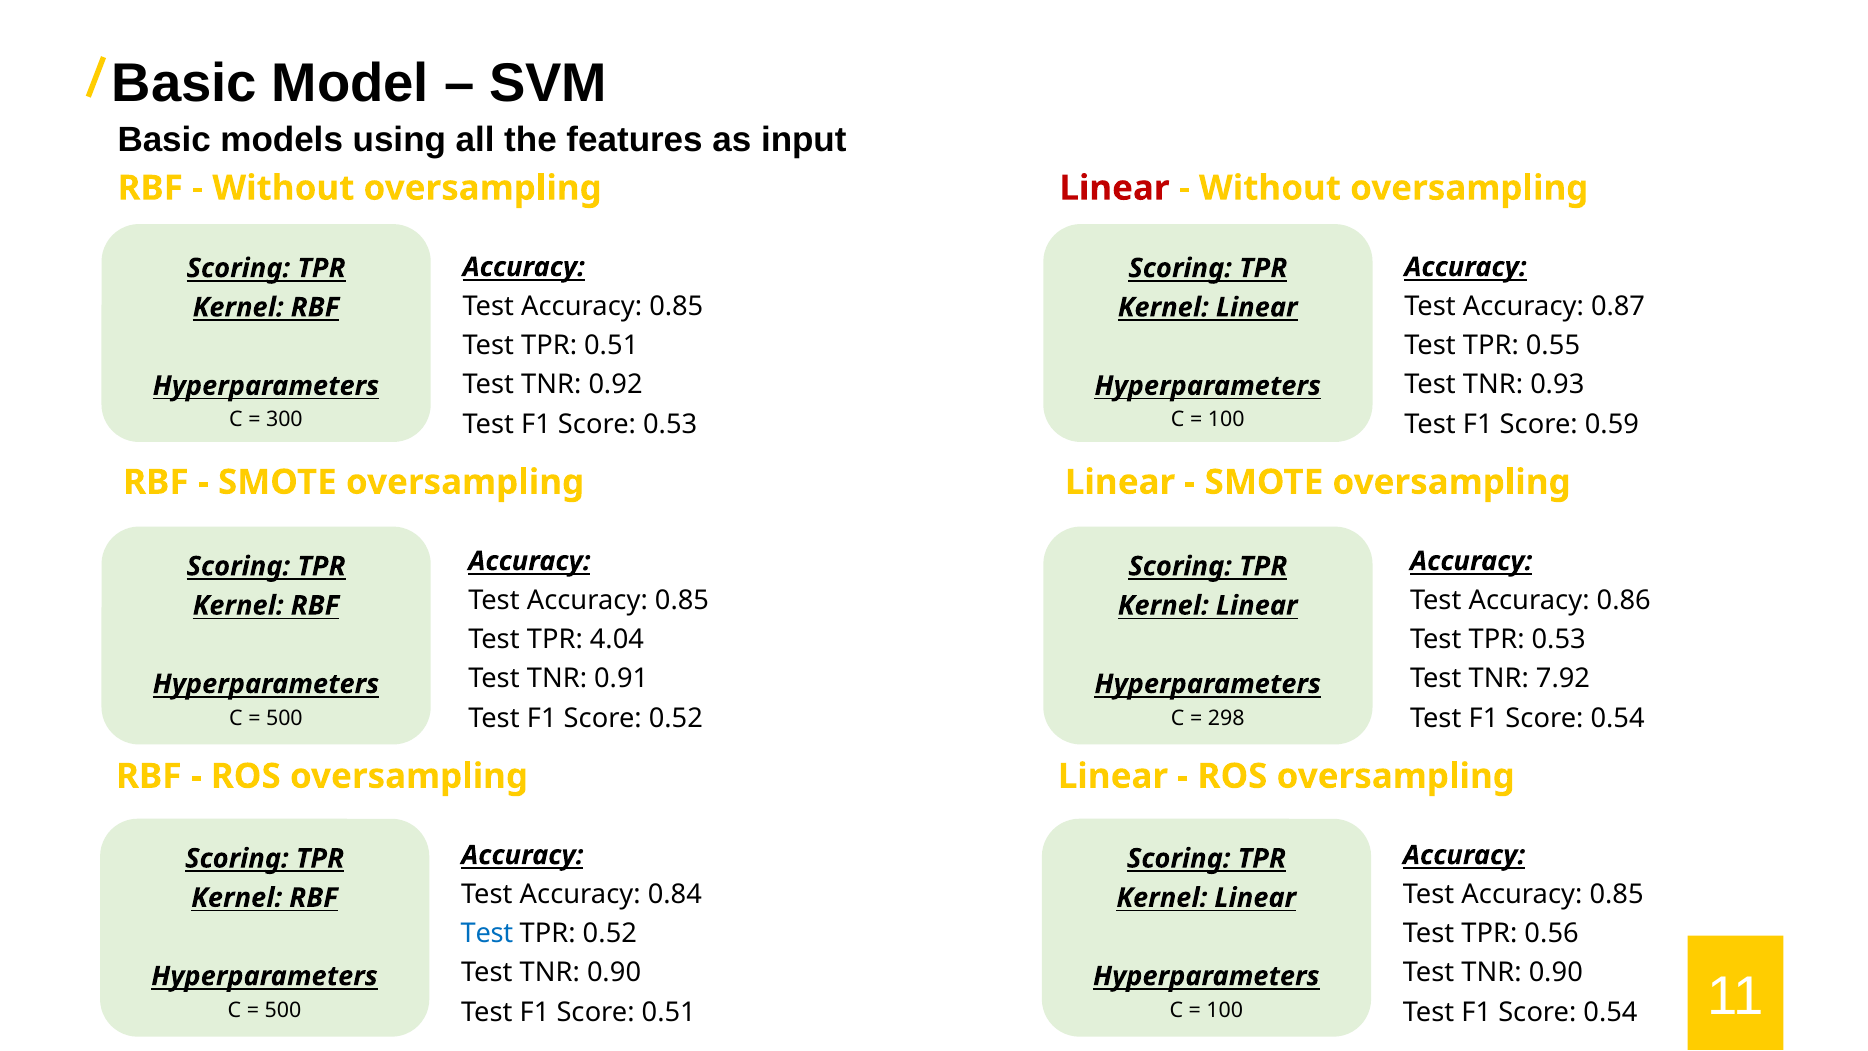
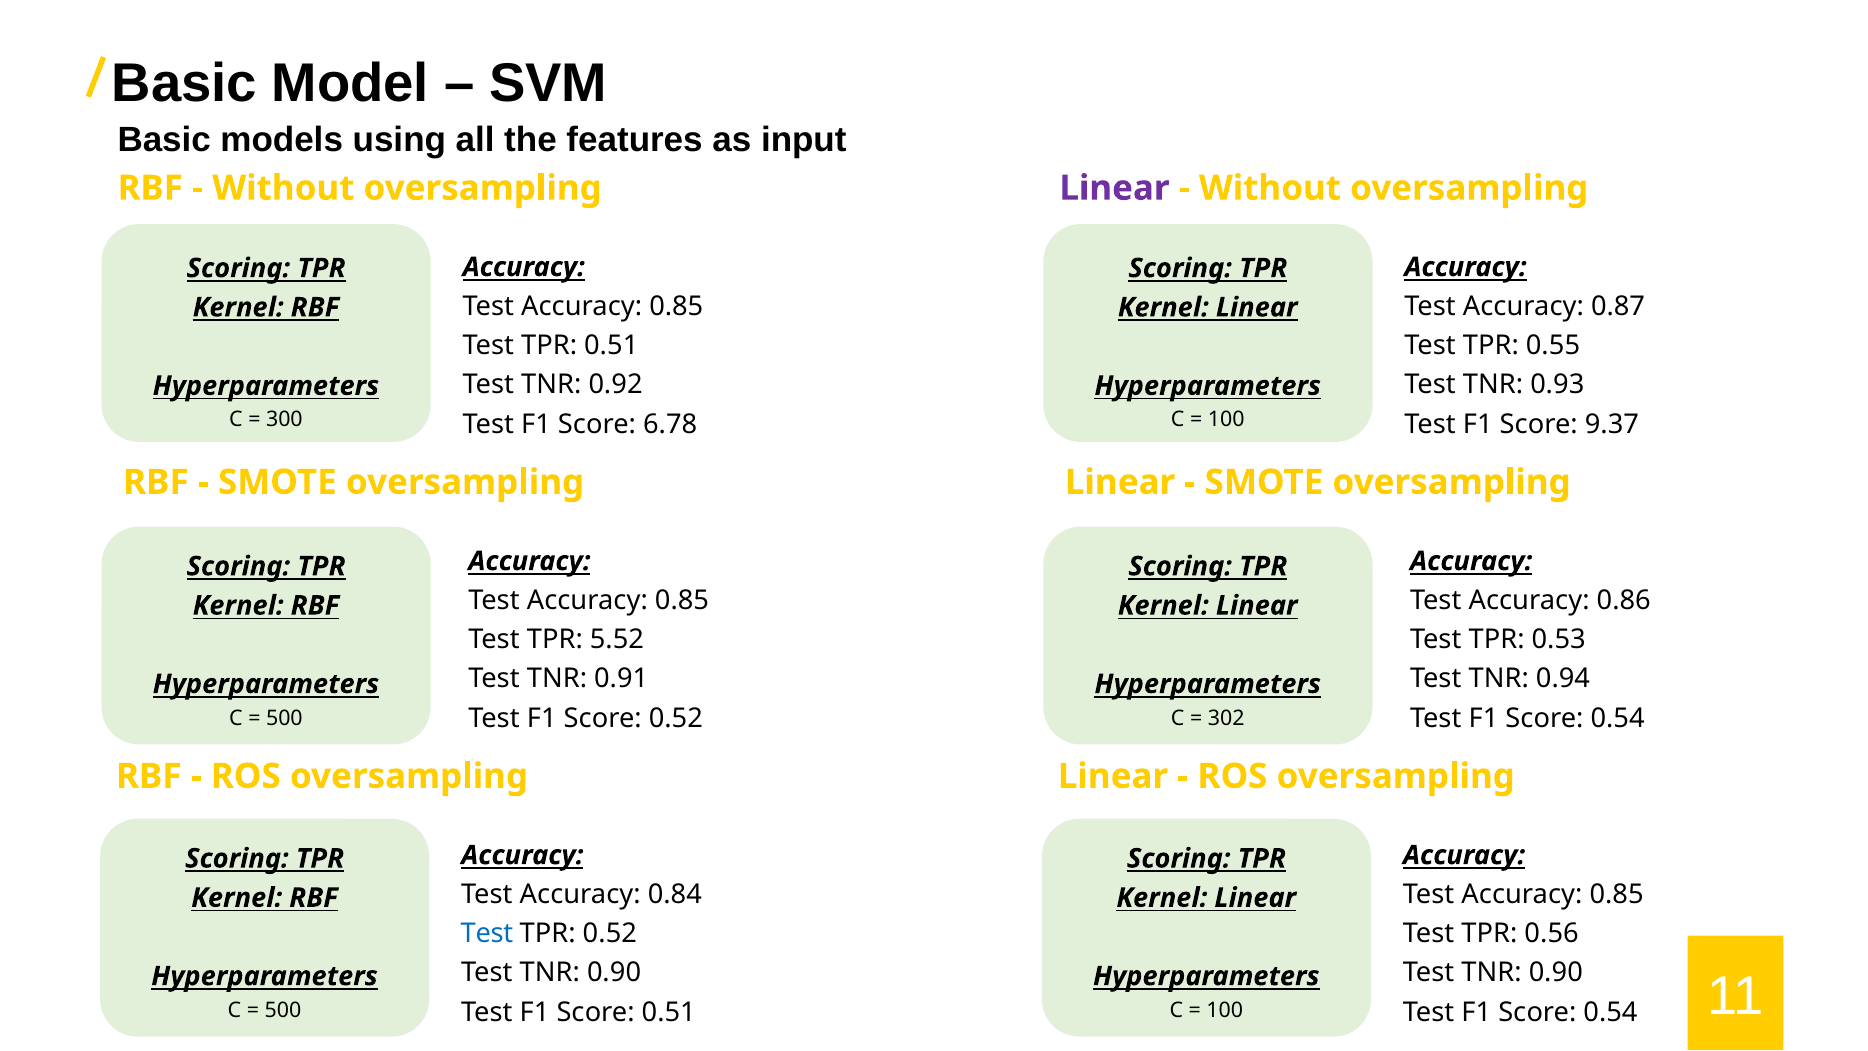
Linear colour: red -> purple (1114, 188)
Score 0.53: 0.53 -> 6.78 (670, 424)
0.59: 0.59 -> 9.37 (1612, 424)
4.04: 4.04 -> 5.52 (617, 639)
7.92: 7.92 -> 0.94 (1563, 679)
298: 298 -> 302 (1226, 718)
